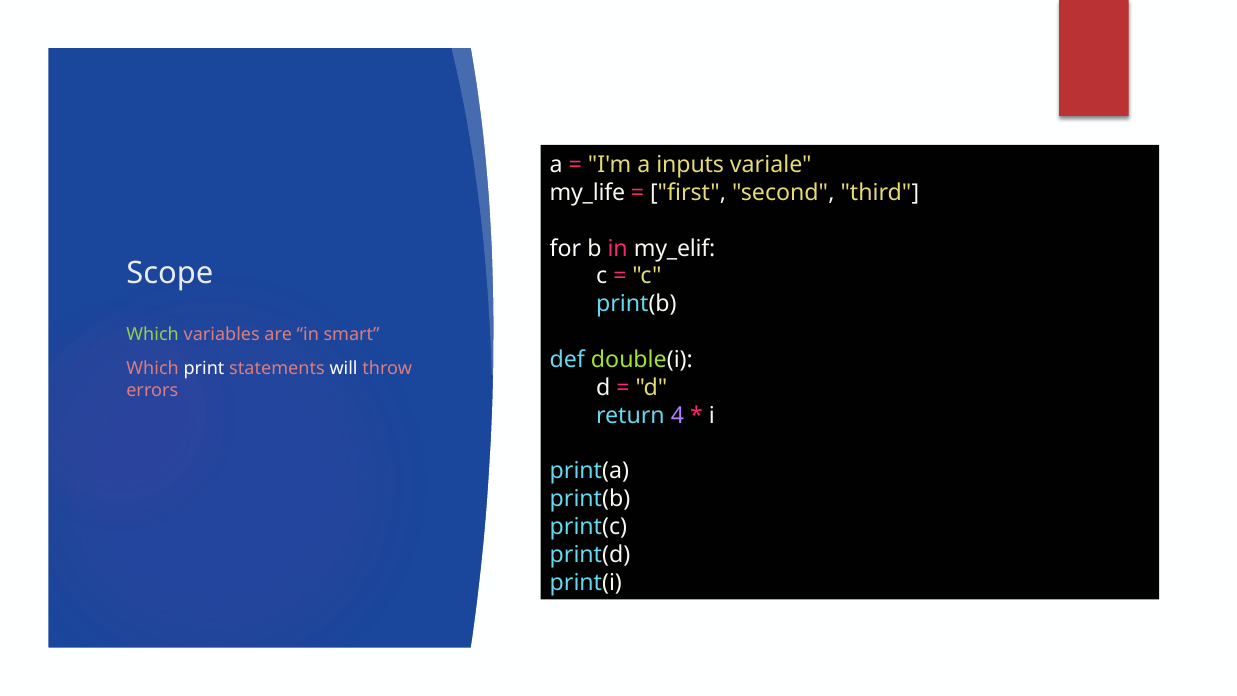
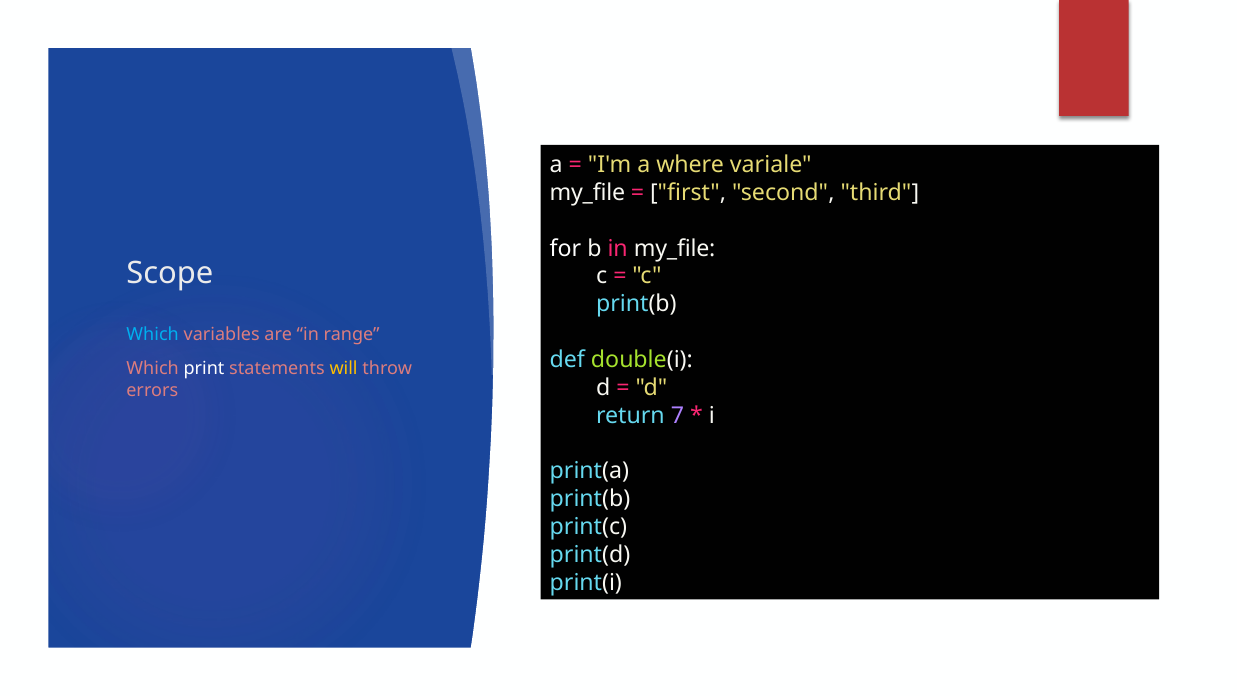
inputs: inputs -> where (690, 165)
my_life: my_life -> my_file (587, 193)
in my_elif: my_elif -> my_file (675, 248)
Which colour: light green -> light blue (153, 334)
smart: smart -> range (352, 334)
will colour: white -> yellow (344, 369)
4: 4 -> 7 (678, 415)
